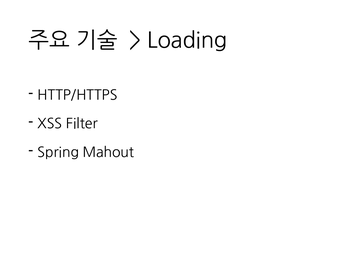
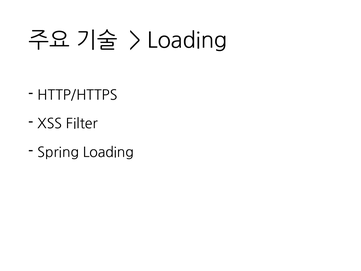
Spring Mahout: Mahout -> Loading (108, 152)
